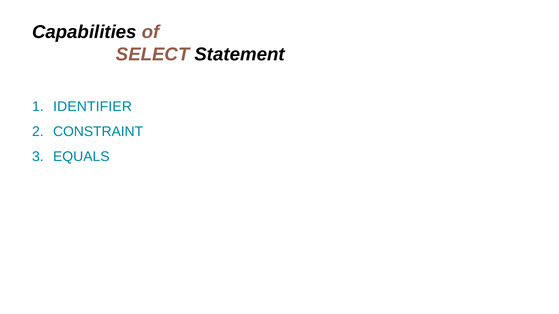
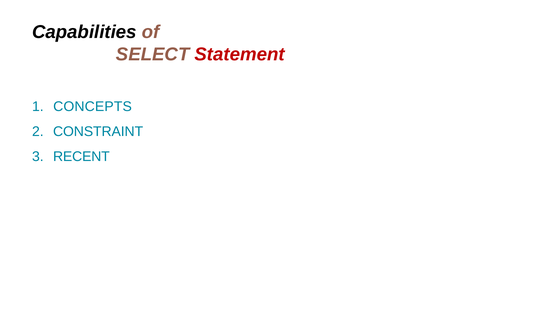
Statement colour: black -> red (240, 54)
IDENTIFIER: IDENTIFIER -> CONCEPTS (93, 107)
EQUALS: EQUALS -> RECENT (81, 157)
